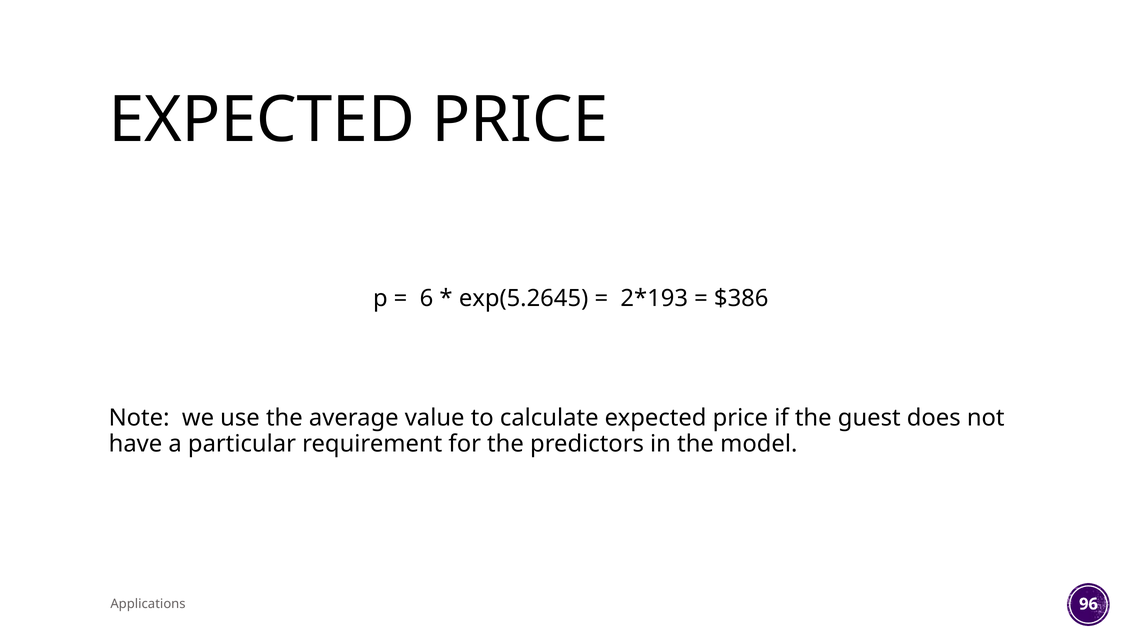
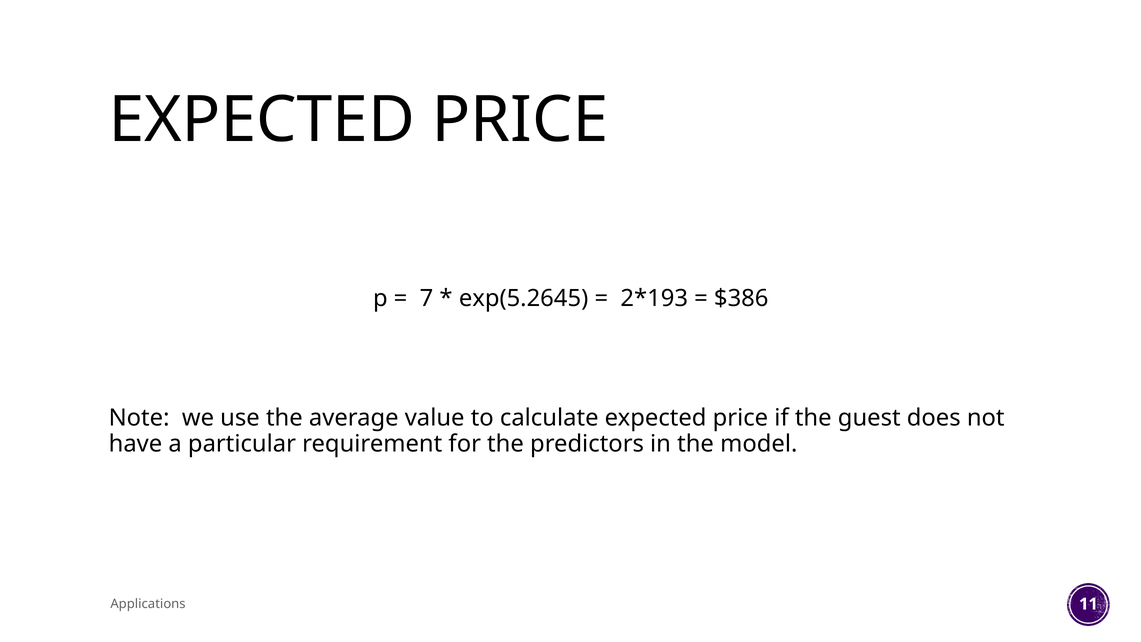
6: 6 -> 7 (426, 298)
96: 96 -> 11 (1088, 604)
